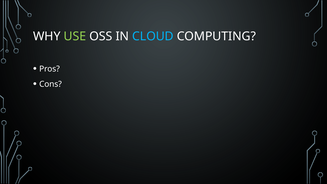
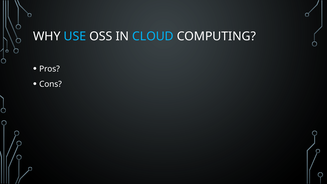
USE colour: light green -> light blue (75, 36)
